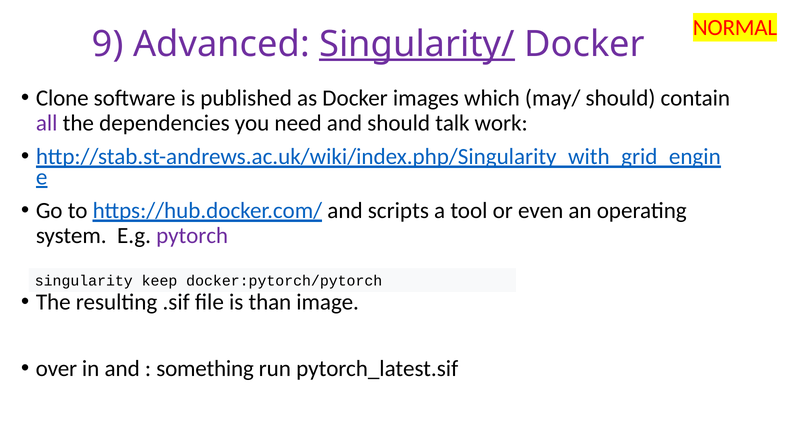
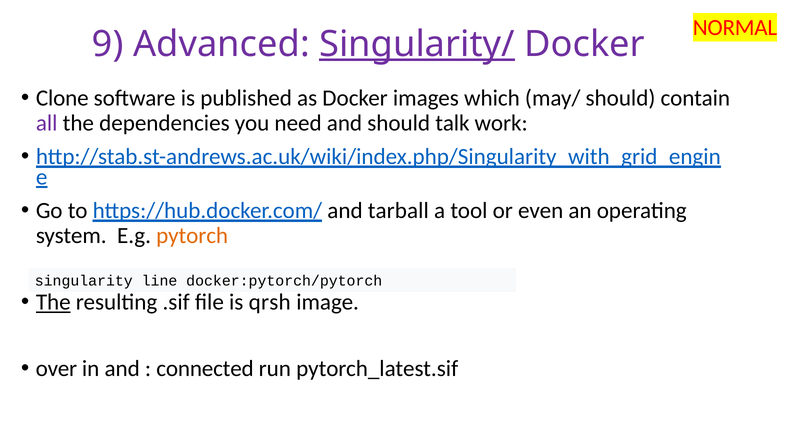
scripts: scripts -> tarball (398, 211)
pytorch colour: purple -> orange (192, 236)
keep: keep -> line (160, 281)
The underline: none -> present (53, 302)
than: than -> qrsh (270, 302)
something: something -> connected (205, 368)
